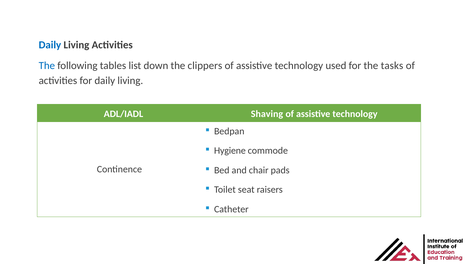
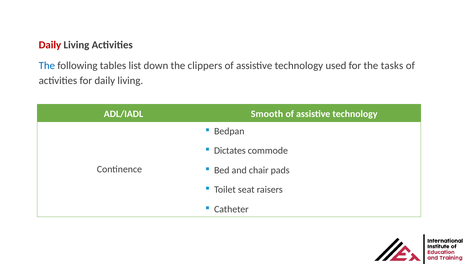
Daily colour: blue -> red (50, 45)
Shaving: Shaving -> Smooth (267, 114)
Hygiene: Hygiene -> Dictates (230, 151)
